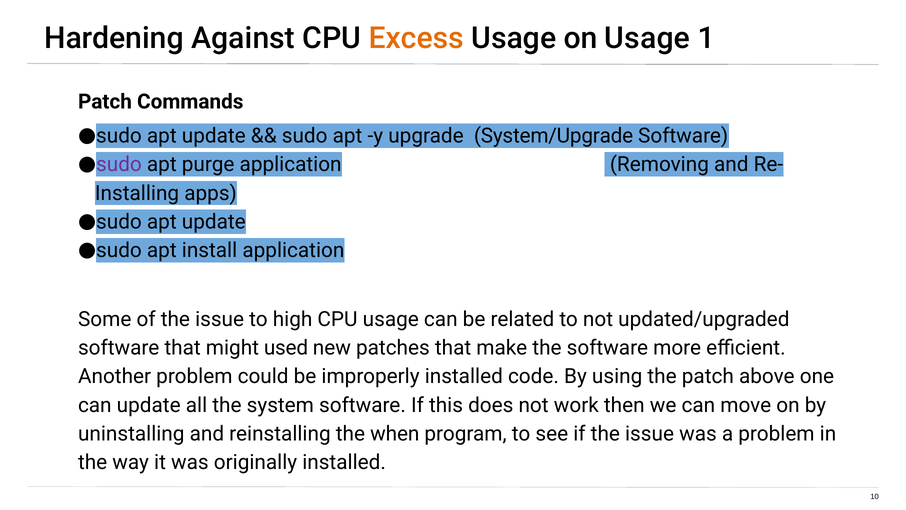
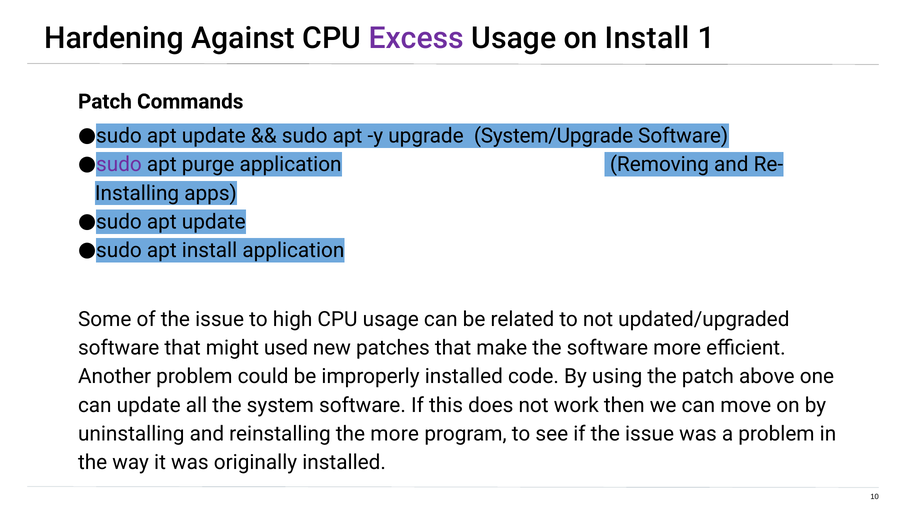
Excess colour: orange -> purple (416, 38)
on Usage: Usage -> Install (647, 38)
the when: when -> more (395, 434)
